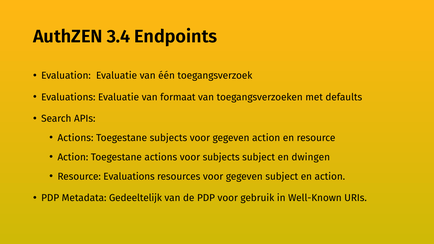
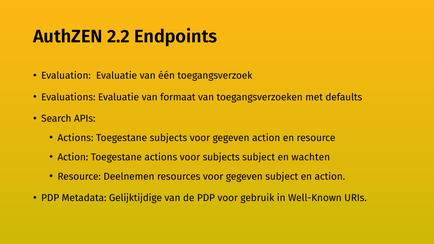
3.4: 3.4 -> 2.2 (118, 36)
dwingen: dwingen -> wachten (311, 157)
Resource Evaluations: Evaluations -> Deelnemen (129, 177)
Gedeeltelijk: Gedeeltelijk -> Gelijktijdige (136, 198)
